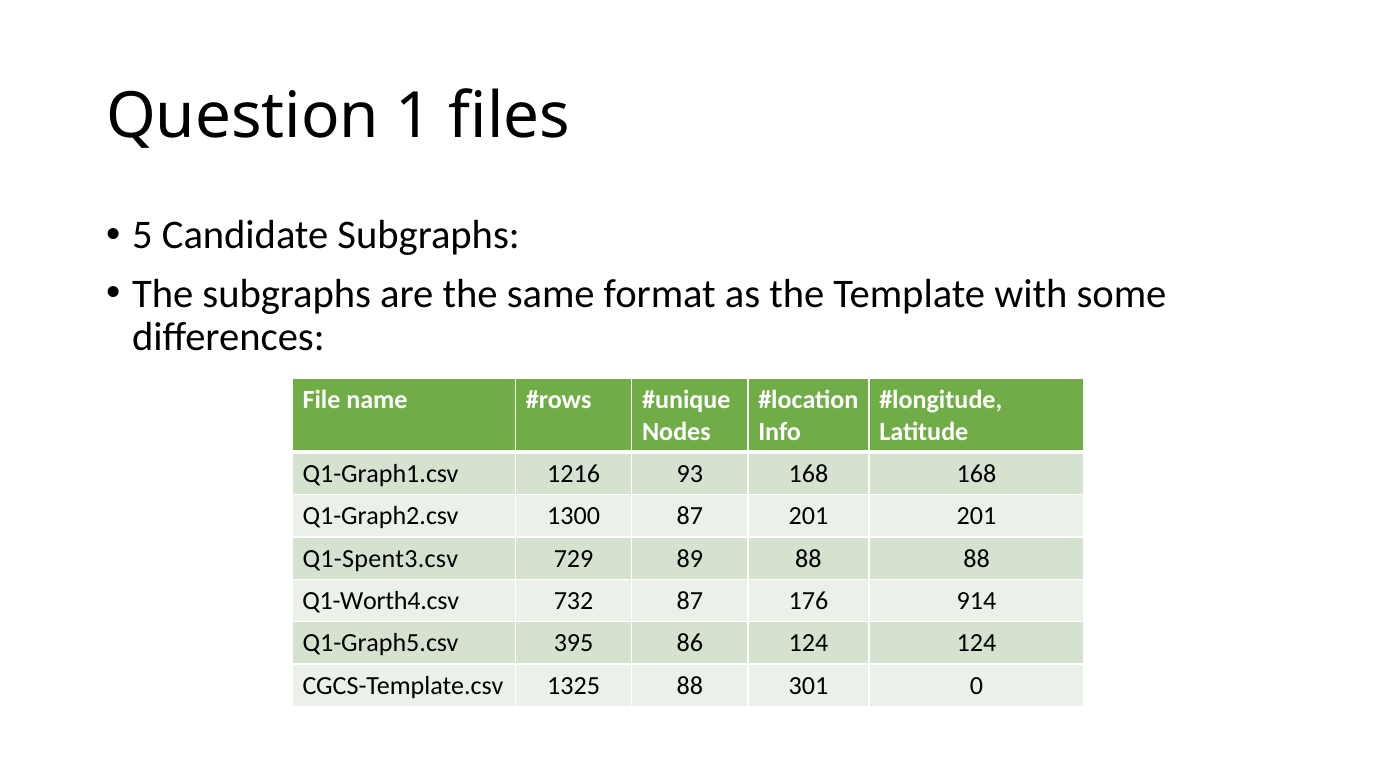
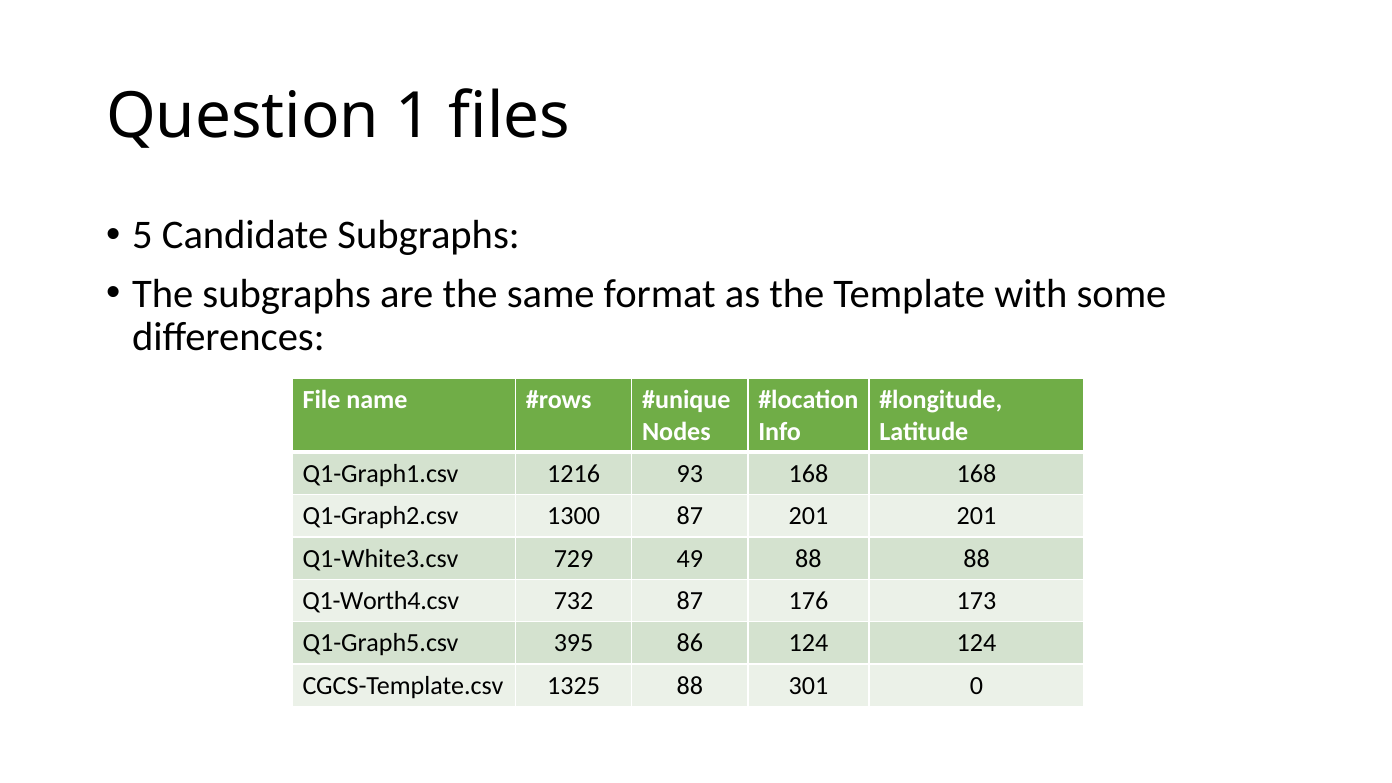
Q1-Spent3.csv: Q1-Spent3.csv -> Q1-White3.csv (381, 558)
89: 89 -> 49 (690, 558)
914: 914 -> 173 (976, 601)
